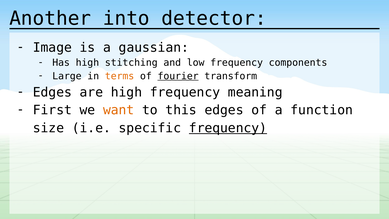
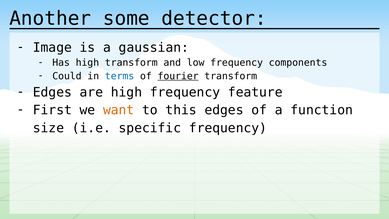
into: into -> some (126, 18)
high stitching: stitching -> transform (131, 63)
Large: Large -> Could (67, 76)
terms colour: orange -> blue (120, 76)
meaning: meaning -> feature (255, 92)
frequency underline: present -> none (228, 128)
